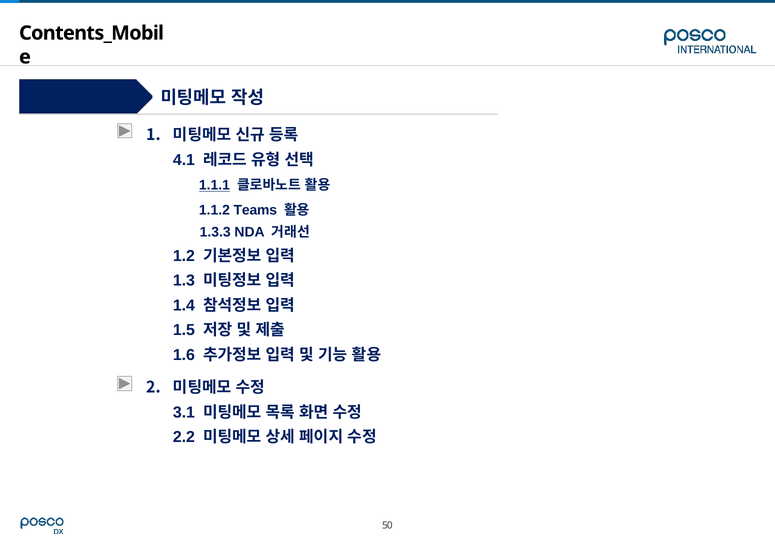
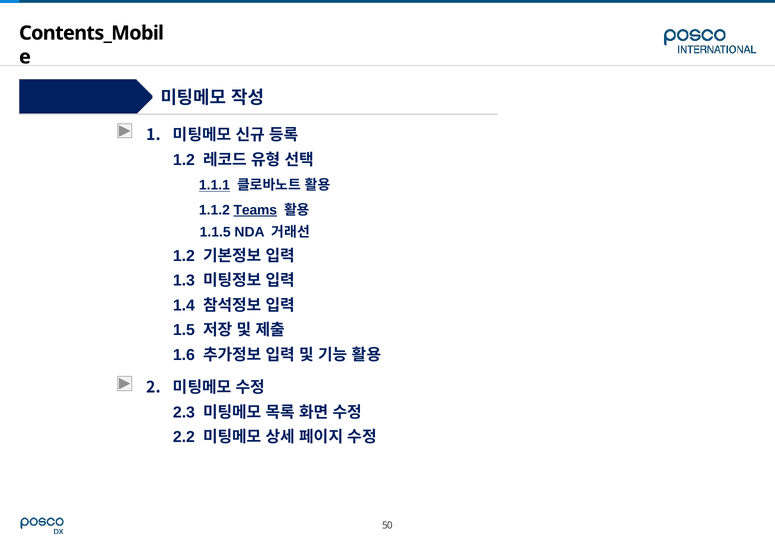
4.1: 4.1 -> 1.2 (184, 160)
Teams underline: none -> present (255, 210)
1.3.3: 1.3.3 -> 1.1.5 (215, 232)
3.1: 3.1 -> 2.3 (184, 413)
